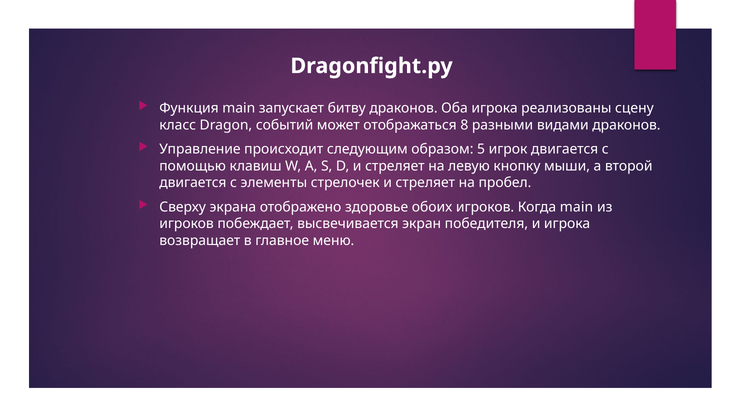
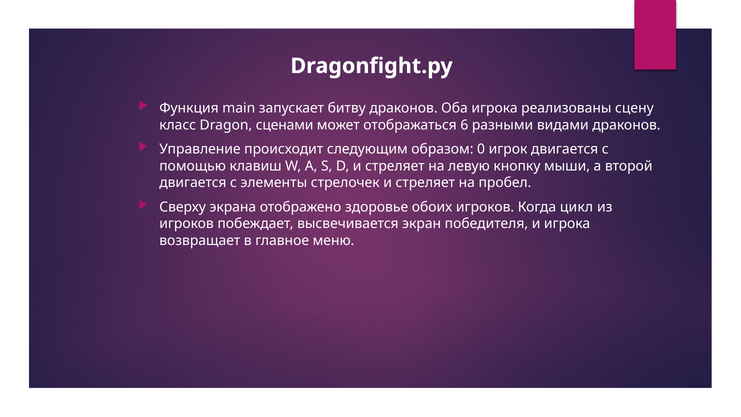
событий: событий -> сценами (285, 125)
8: 8 -> 6 (464, 125)
5: 5 -> 0 (481, 149)
Когда main: main -> цикл (577, 207)
